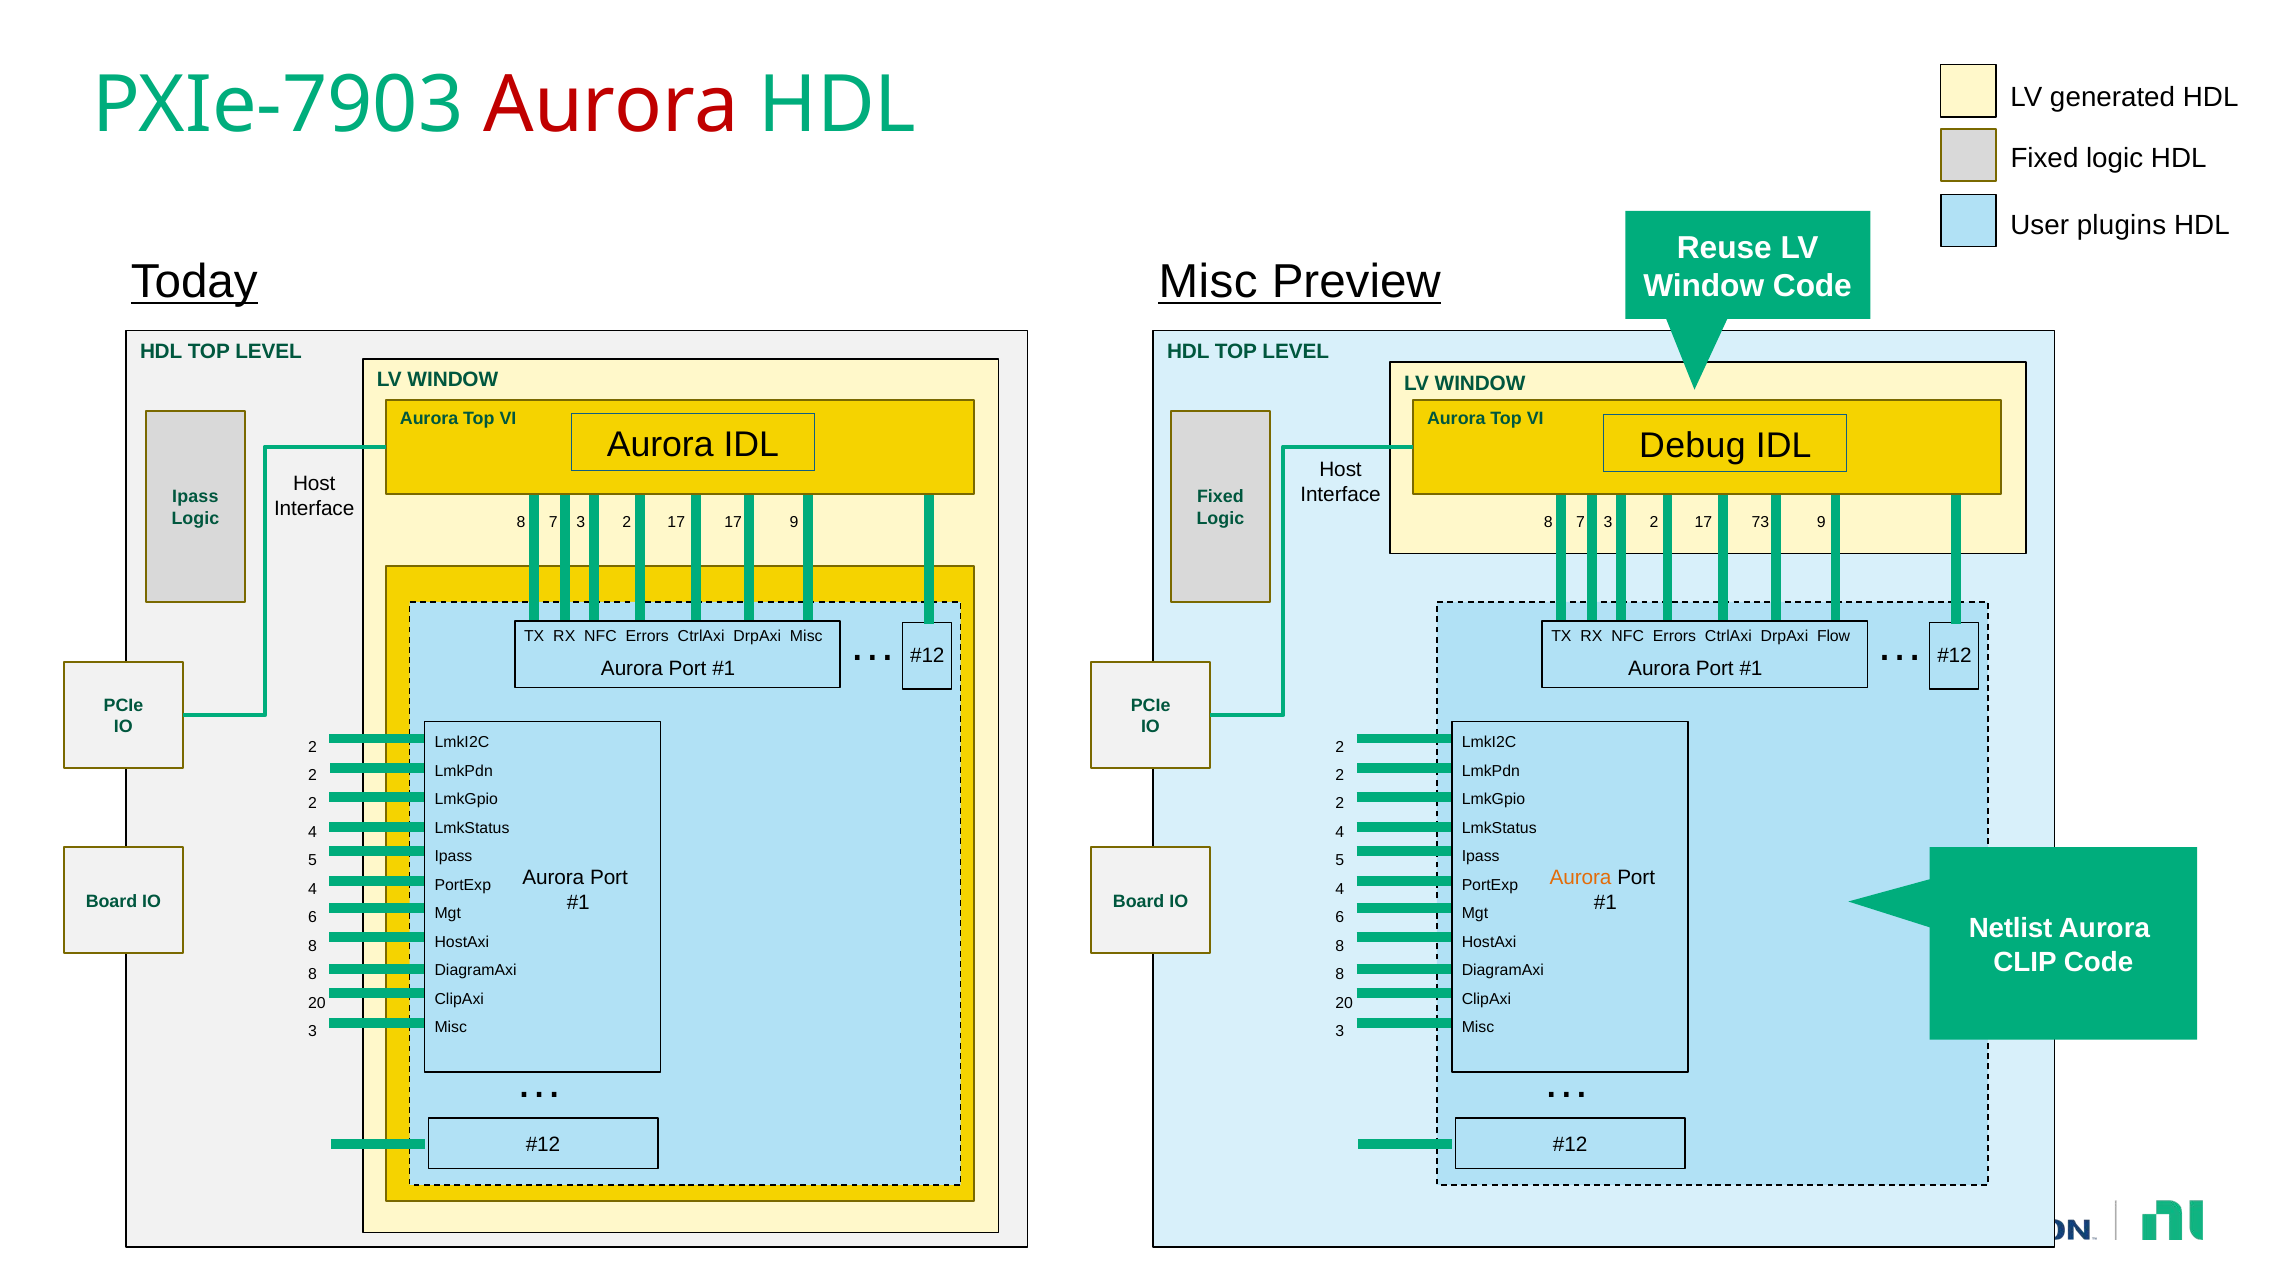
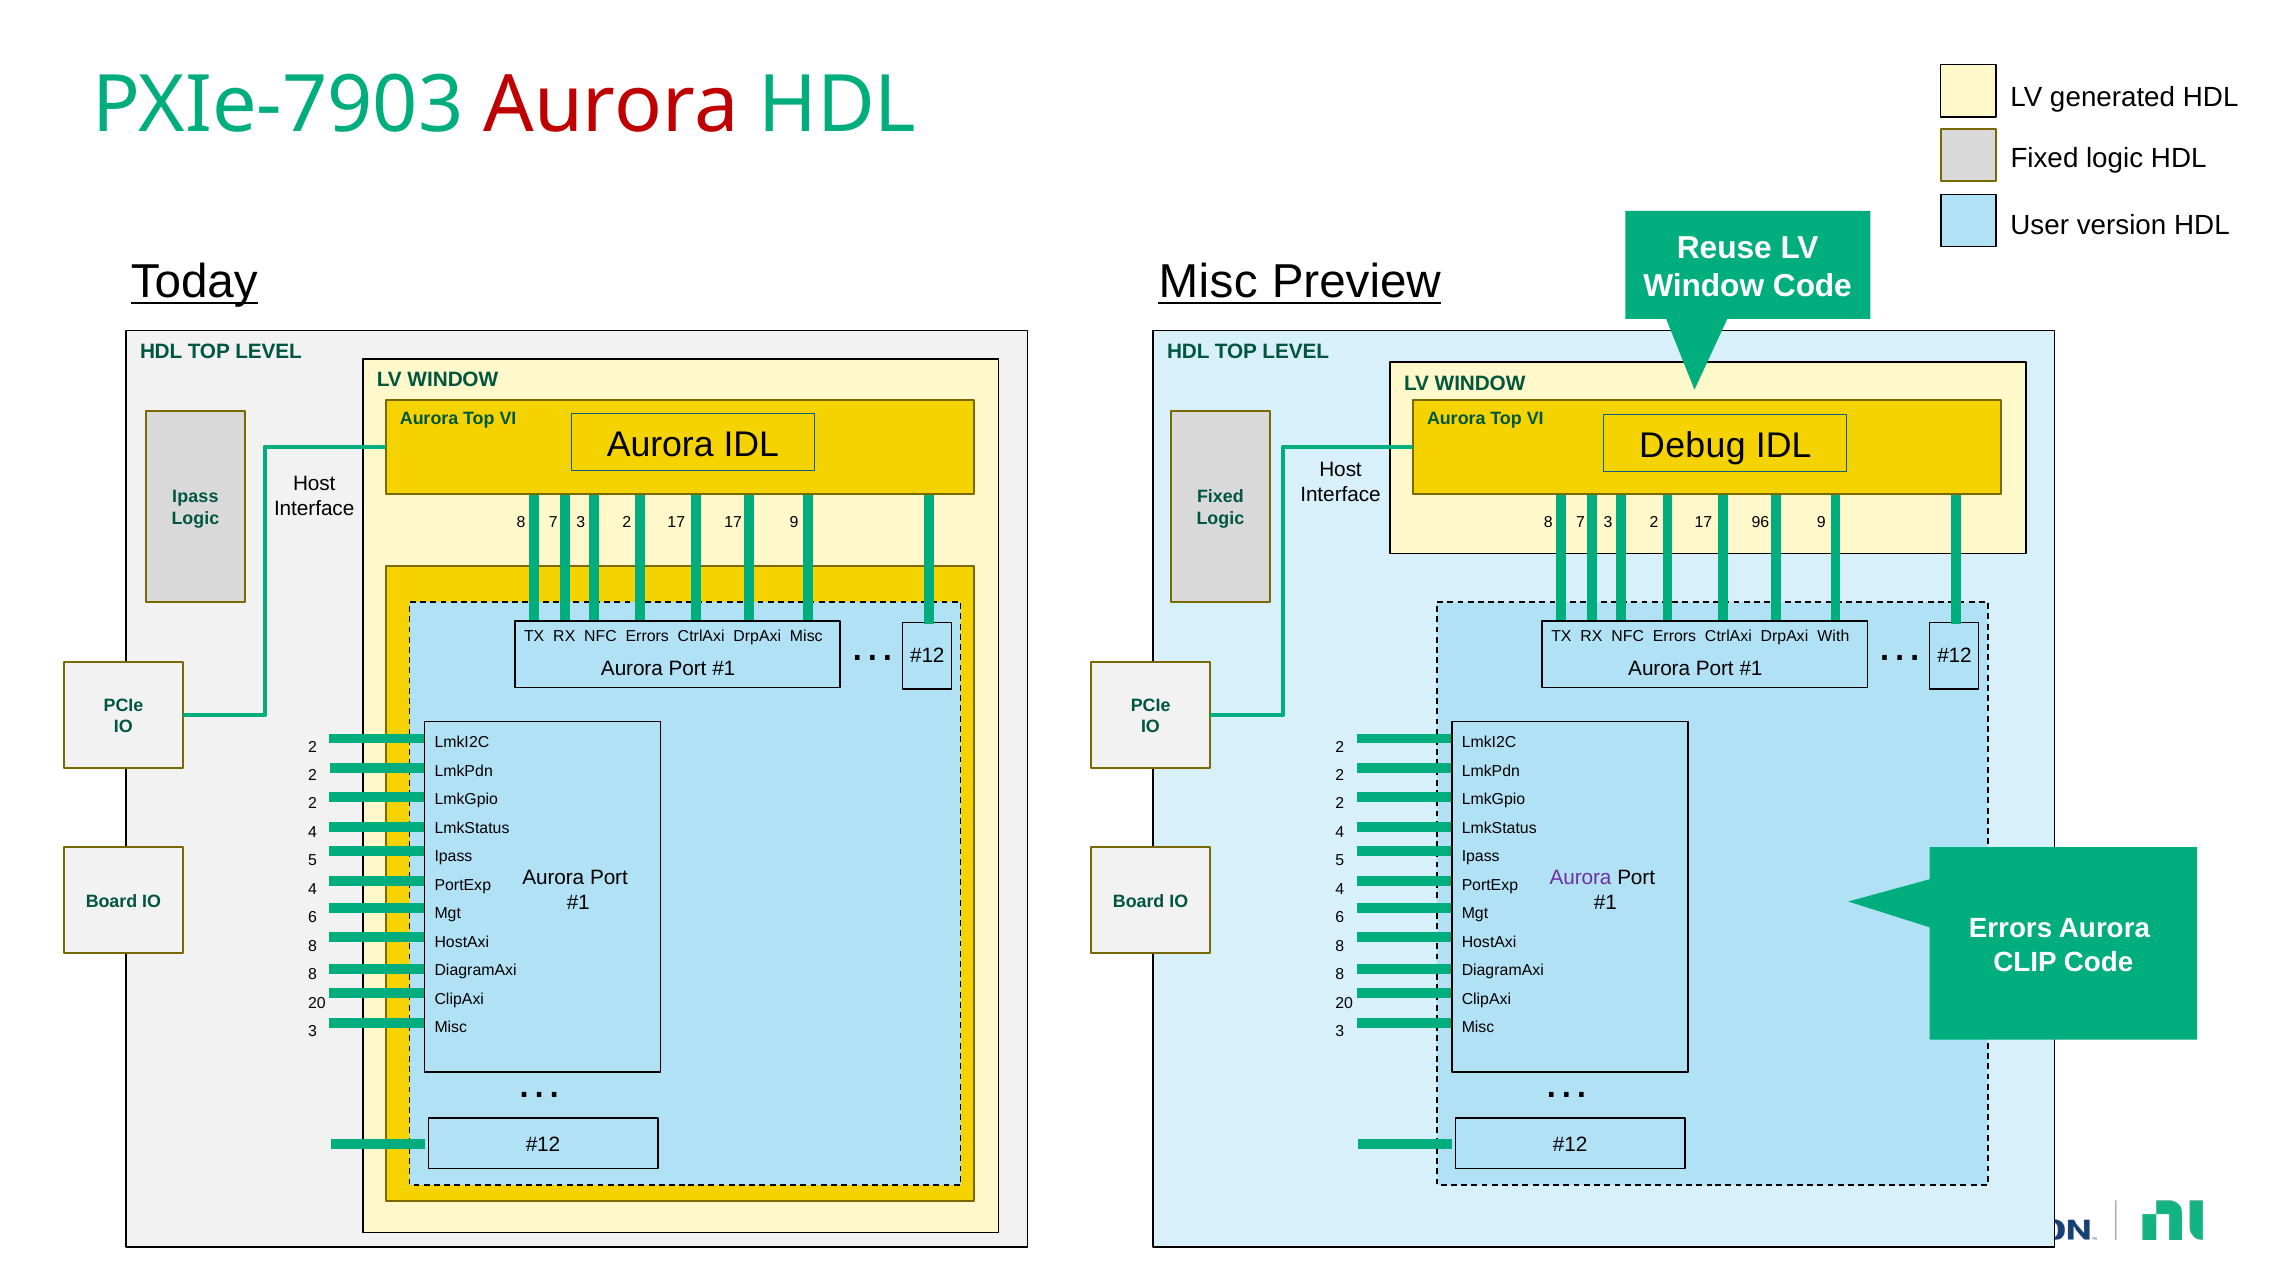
plugins: plugins -> version (2122, 225)
73: 73 -> 96 (1760, 523)
Flow: Flow -> With (1833, 637)
Aurora colour: orange -> purple (1581, 878)
Netlist: Netlist -> Errors (2011, 929)
